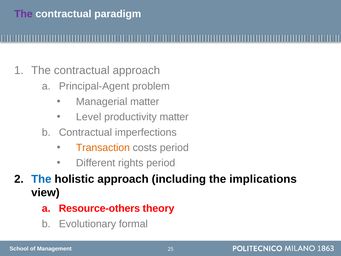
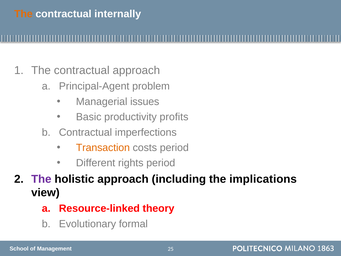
The colour: purple -> orange (23, 14)
paradigm: paradigm -> internally (118, 14)
Managerial matter: matter -> issues (145, 102)
Level: Level -> Basic (89, 117)
productivity matter: matter -> profits (174, 117)
The colour: blue -> purple (41, 179)
Resource-others: Resource-others -> Resource-linked (99, 208)
